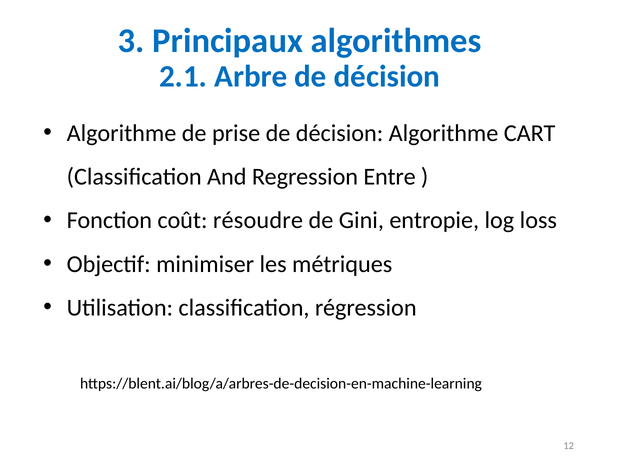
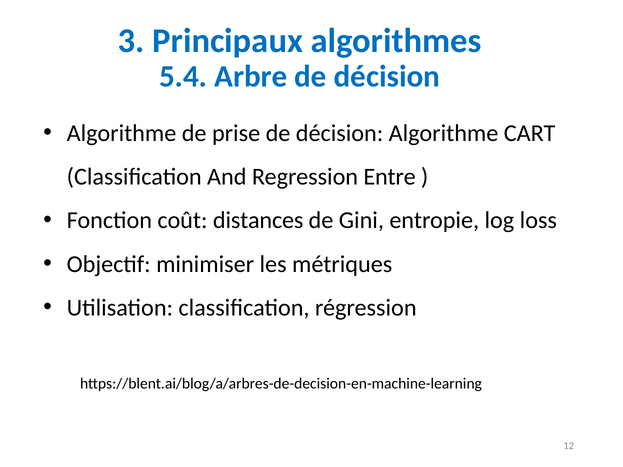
2.1: 2.1 -> 5.4 (183, 77)
résoudre: résoudre -> distances (258, 221)
